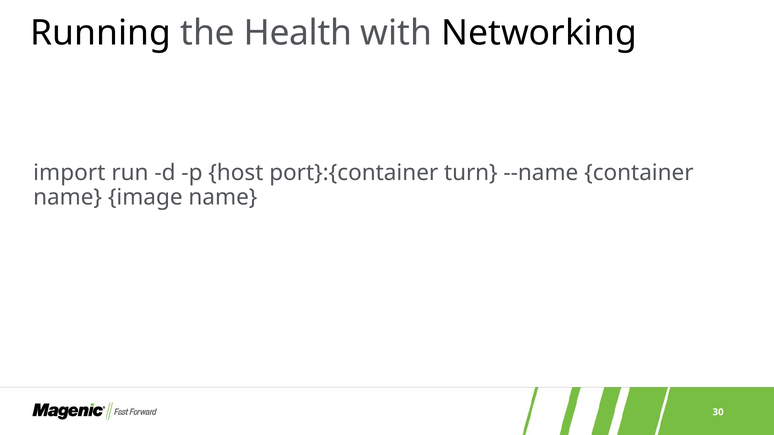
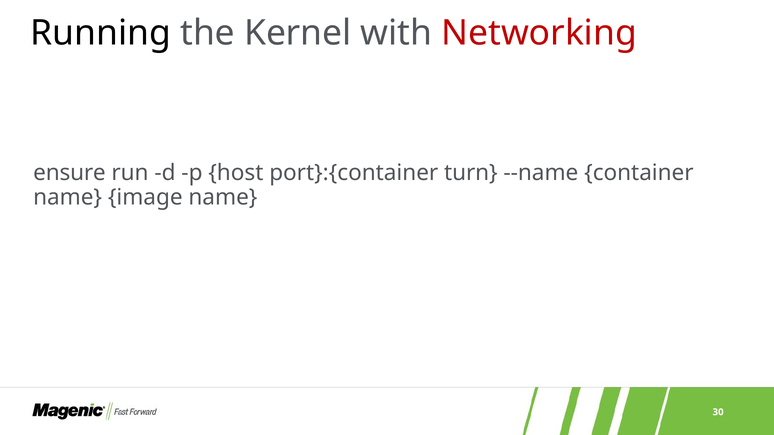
Health: Health -> Kernel (298, 33)
Networking colour: black -> red (539, 33)
import: import -> ensure (69, 173)
